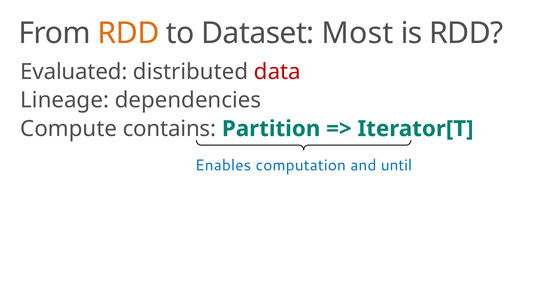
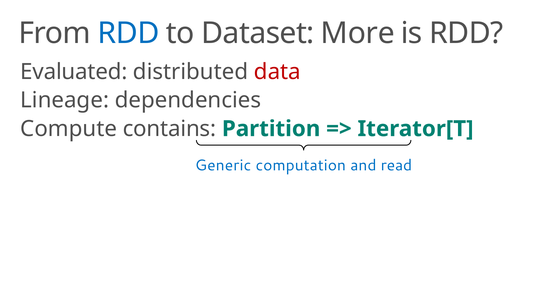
RDD colour: orange -> blue (129, 33)
Most: Most -> More (358, 33)
Enables: Enables -> Generic (223, 166)
until: until -> read (396, 166)
